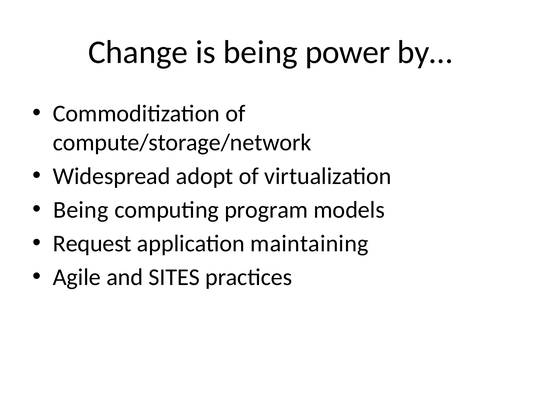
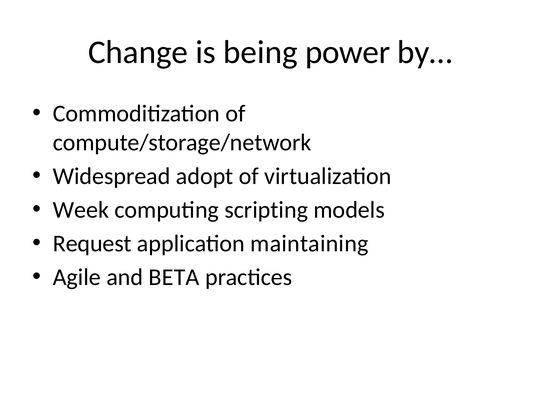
Being: Being -> Week (81, 210)
program: program -> scripting (266, 210)
SITES: SITES -> BETA (174, 277)
